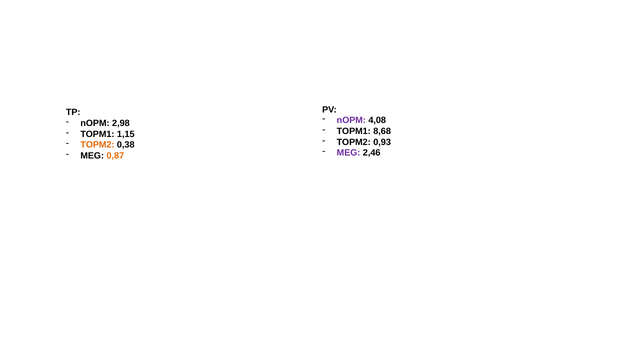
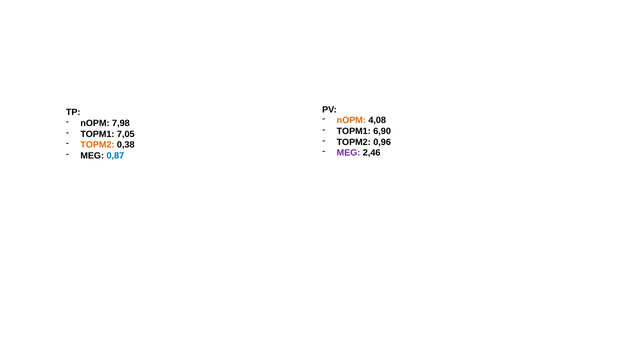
nOPM colour: purple -> orange (351, 120)
2,98: 2,98 -> 7,98 (121, 123)
8,68: 8,68 -> 6,90 (382, 131)
1,15: 1,15 -> 7,05 (126, 134)
0,93: 0,93 -> 0,96 (382, 142)
0,87 colour: orange -> blue (115, 156)
